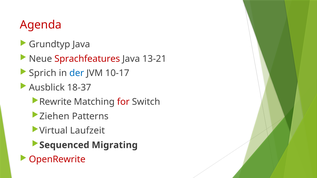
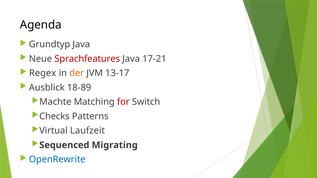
Agenda colour: red -> black (41, 25)
13-21: 13-21 -> 17-21 (154, 59)
Sprich: Sprich -> Regex (43, 73)
der colour: blue -> orange (77, 73)
10-17: 10-17 -> 13-17 (117, 73)
18-37: 18-37 -> 18-89 (79, 88)
Rewrite: Rewrite -> Machte (55, 102)
Ziehen: Ziehen -> Checks (54, 117)
OpenRewrite colour: red -> blue (57, 160)
